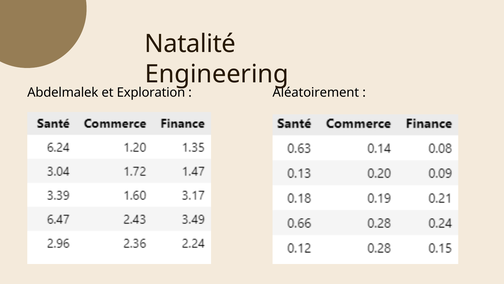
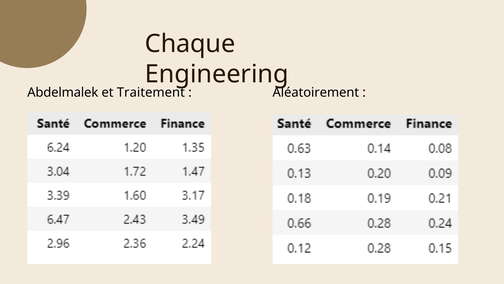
Natalité: Natalité -> Chaque (190, 44)
Exploration: Exploration -> Traitement (151, 92)
